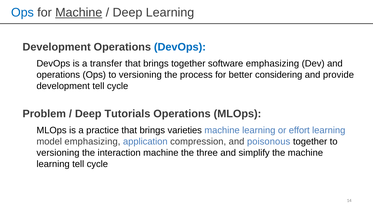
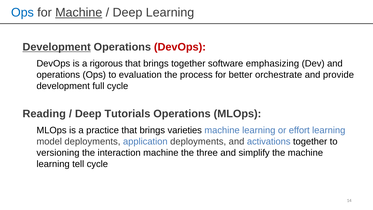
Development underline: none -> present (57, 47)
DevOps colour: blue -> red (180, 47)
transfer: transfer -> rigorous (106, 64)
Ops to versioning: versioning -> evaluation (140, 75)
considering: considering -> orchestrate (279, 75)
development tell: tell -> full (98, 86)
Problem: Problem -> Reading (44, 114)
model emphasizing: emphasizing -> deployments (92, 141)
application compression: compression -> deployments (198, 141)
poisonous: poisonous -> activations (269, 141)
